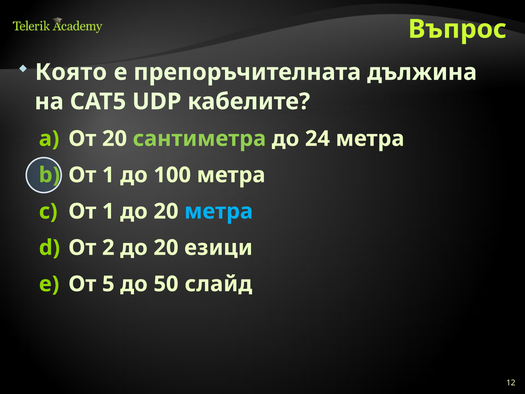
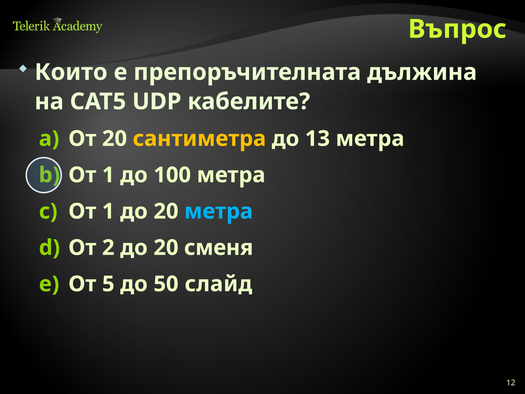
Която: Която -> Които (71, 72)
сантиметра colour: light green -> yellow (199, 139)
24: 24 -> 13 (317, 139)
езици: езици -> сменя (219, 248)
